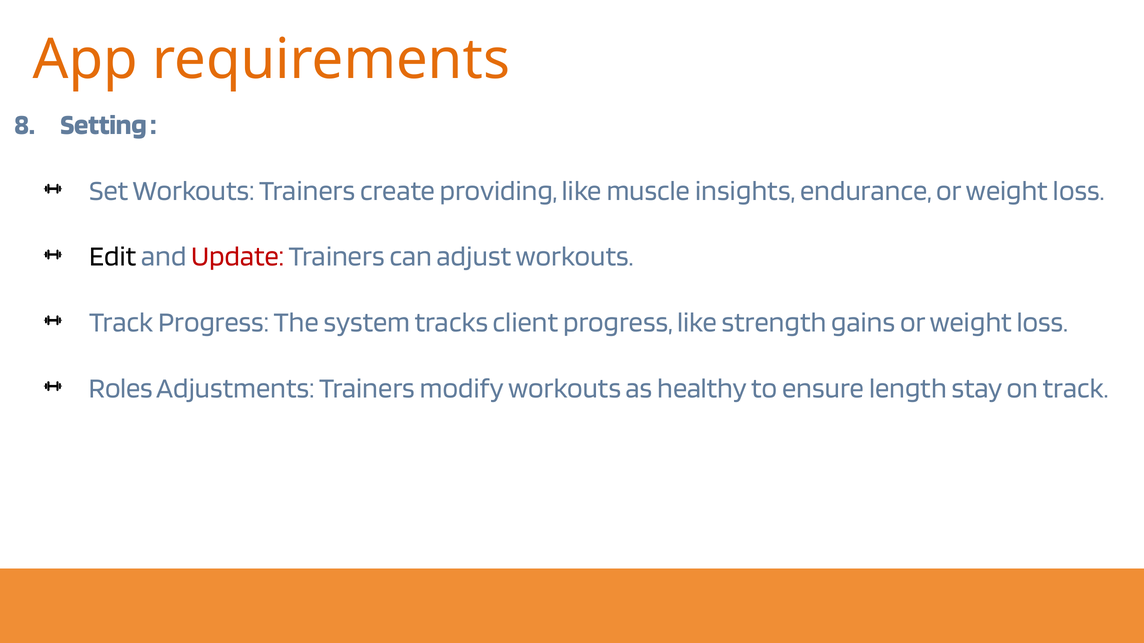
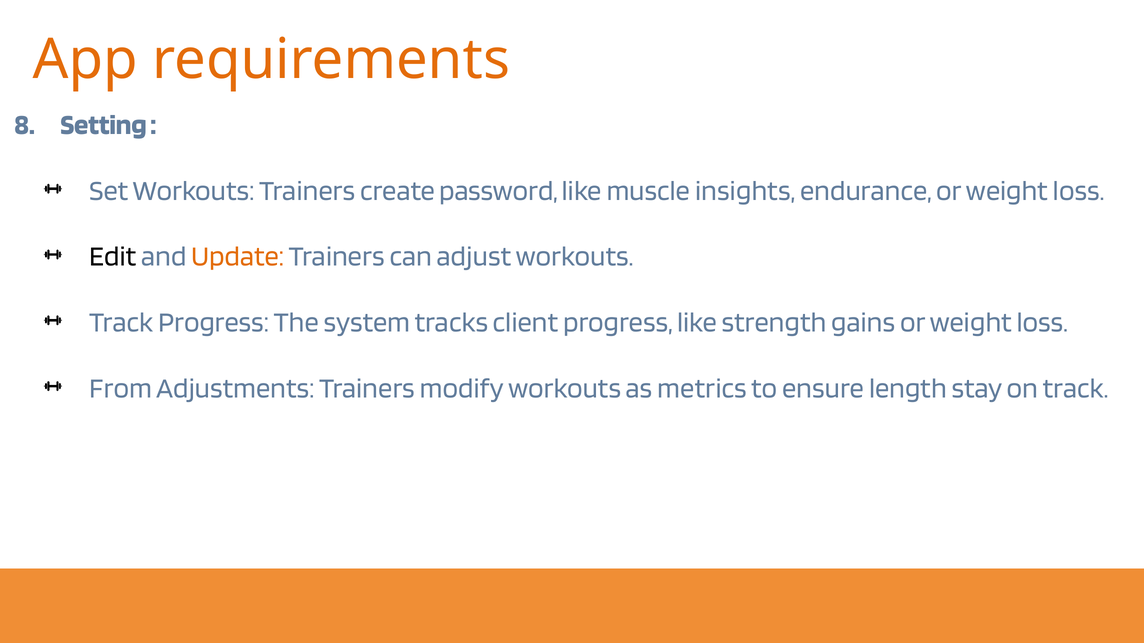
providing: providing -> password (499, 191)
Update colour: red -> orange (238, 257)
Roles: Roles -> From (121, 388)
healthy: healthy -> metrics (702, 388)
